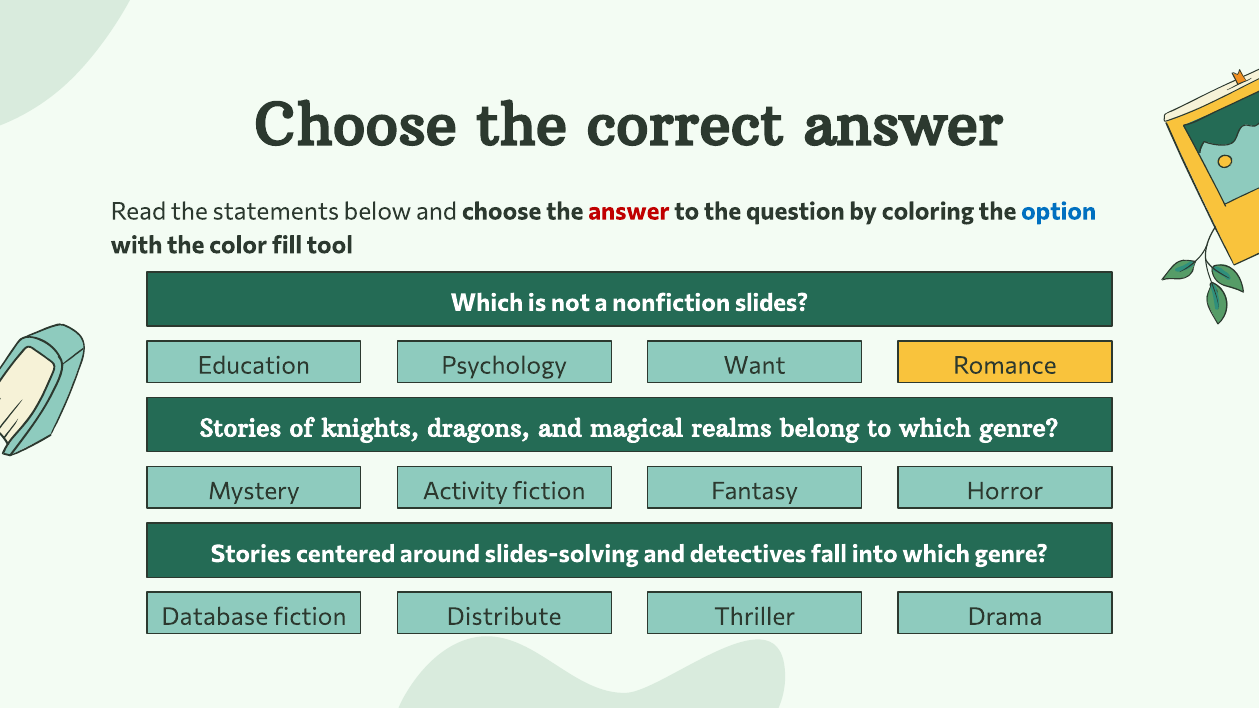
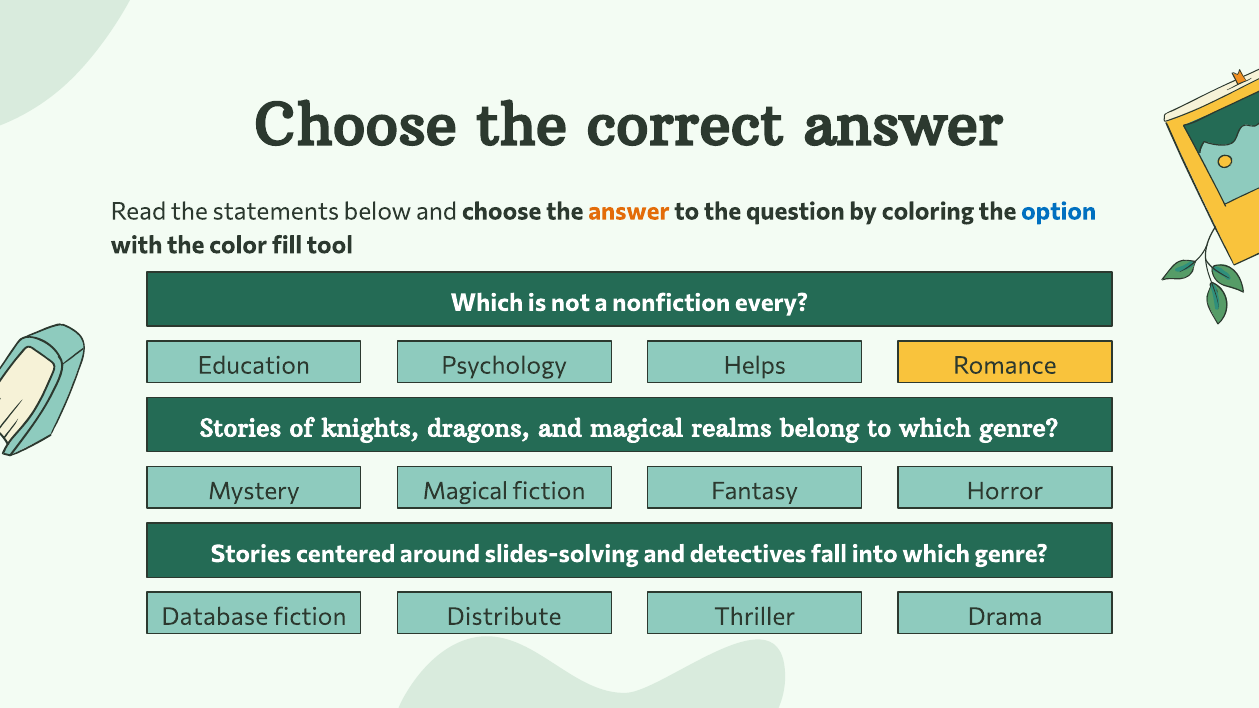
answer colour: red -> orange (629, 212)
slides: slides -> every (771, 303)
Want: Want -> Helps (755, 366)
Mystery Activity: Activity -> Magical (465, 491)
